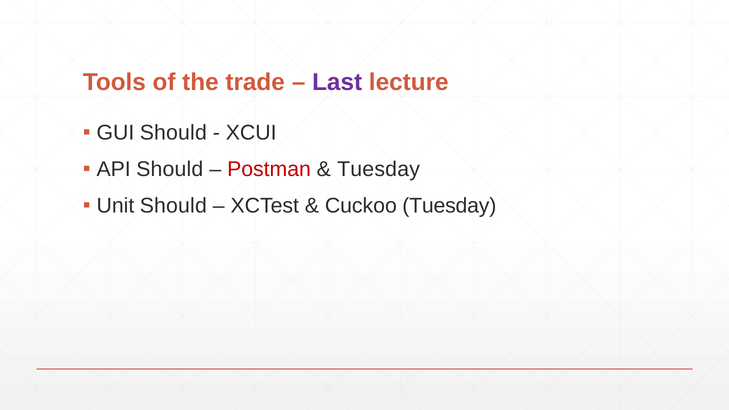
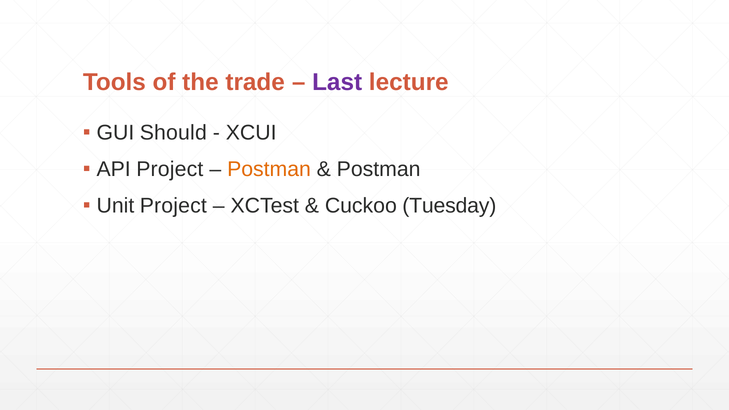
API Should: Should -> Project (170, 169)
Postman colour: red -> orange (269, 169)
Tuesday: Tuesday -> Postman (379, 169)
Unit Should: Should -> Project (173, 206)
